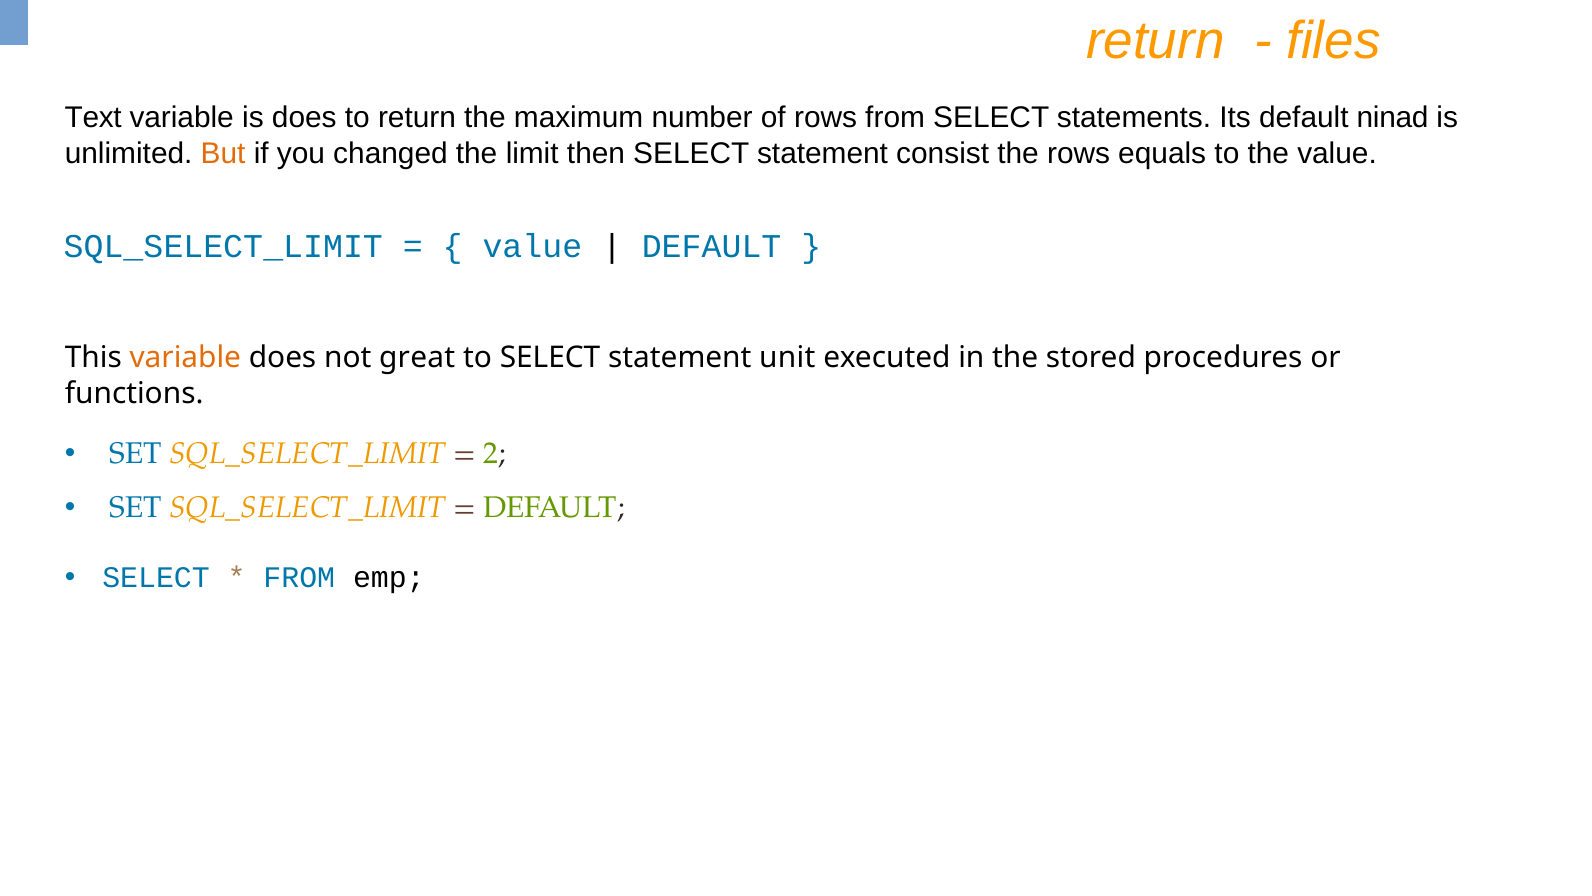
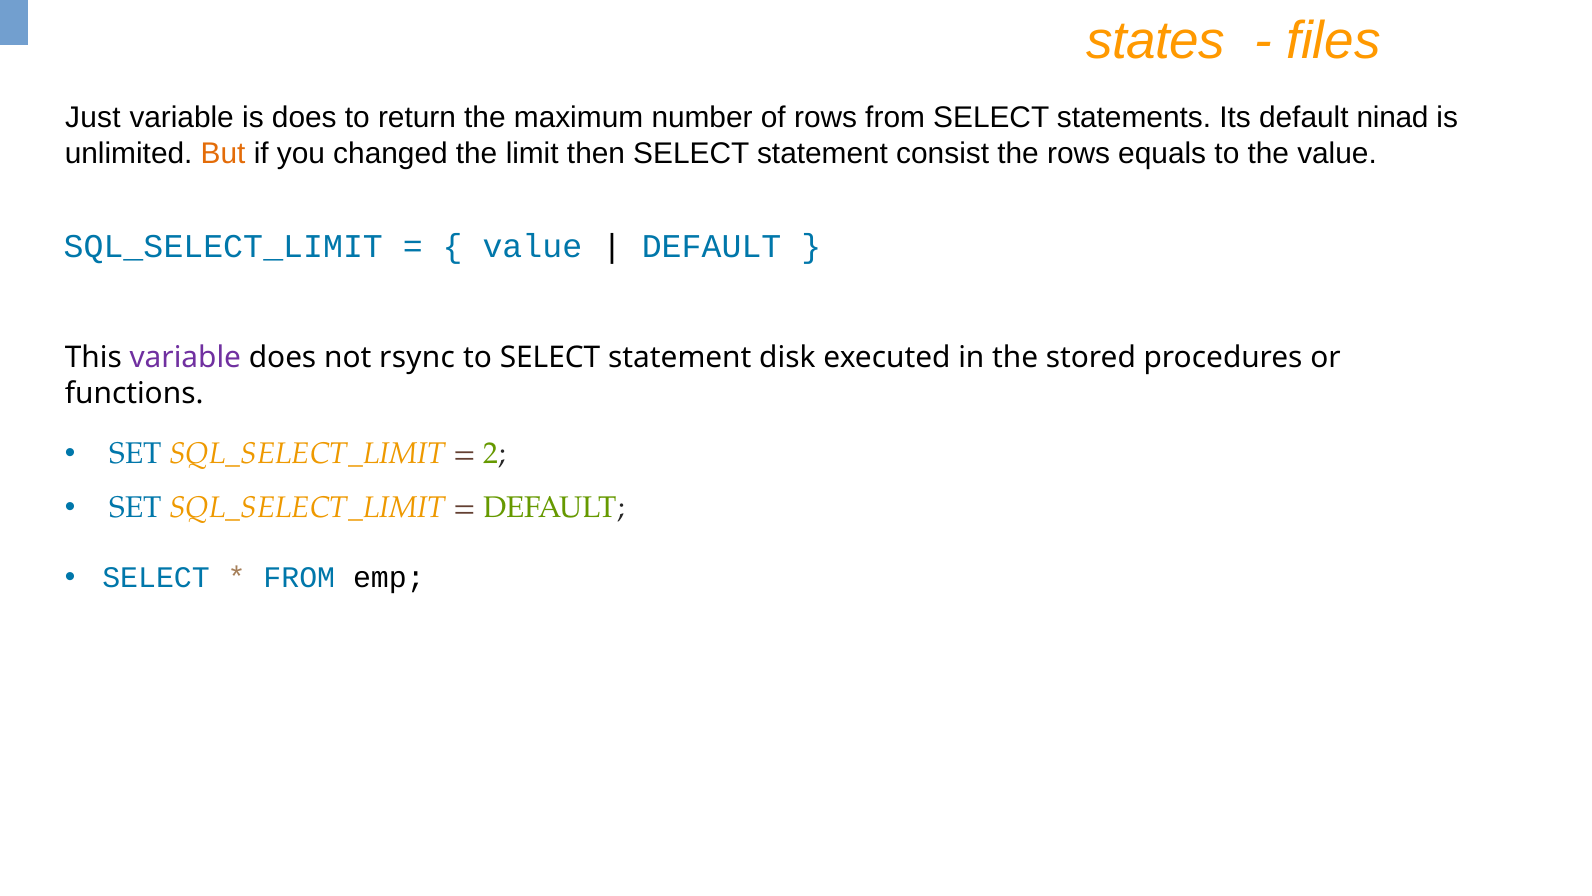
return: return -> states (1156, 41)
Text: Text -> Just (93, 118)
variable colour: orange -> purple (185, 357)
great: great -> rsync (417, 357)
unit: unit -> disk (787, 357)
